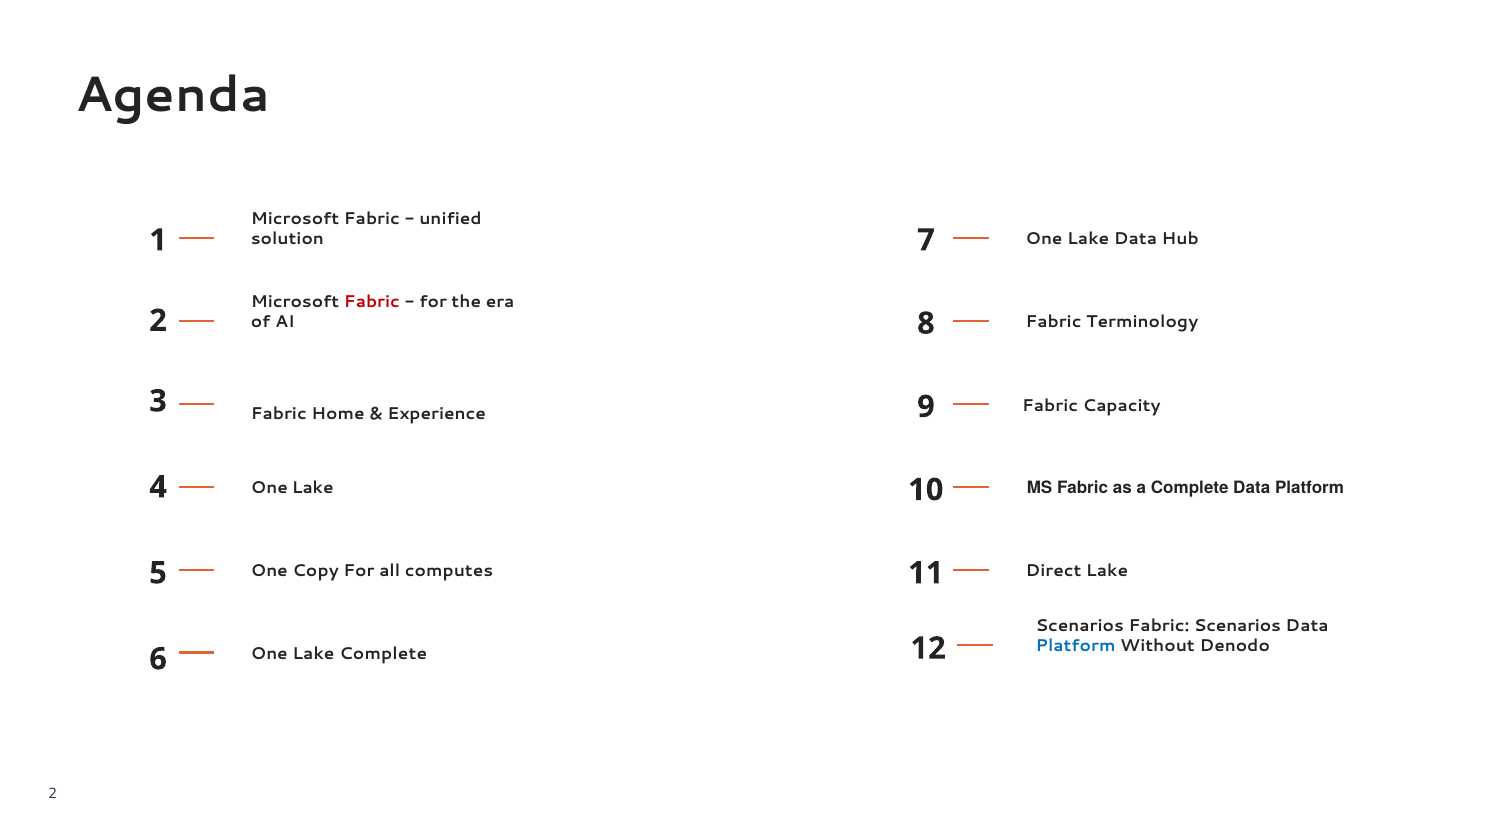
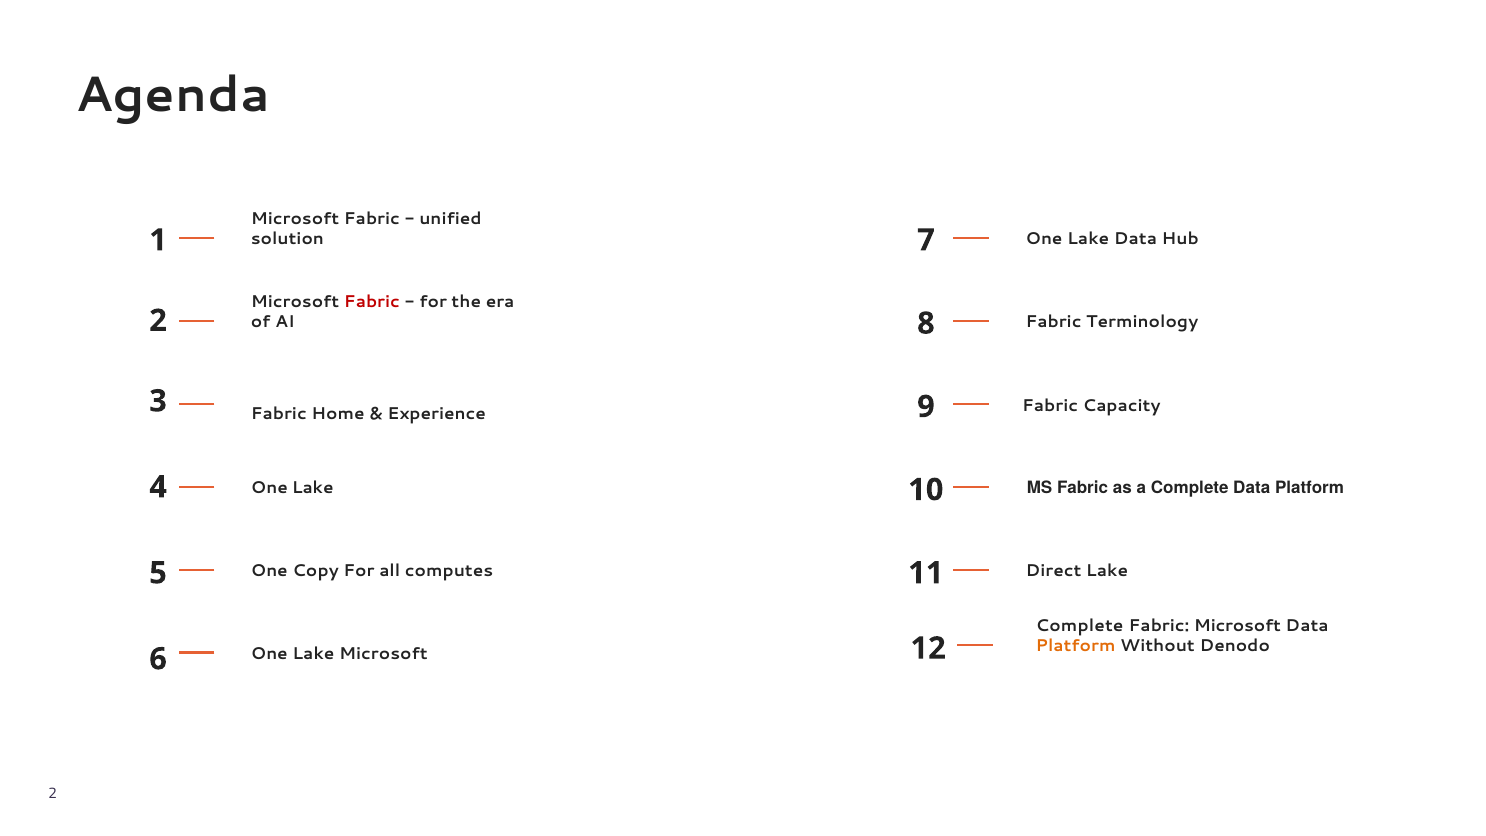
Scenarios: Scenarios -> Complete (1080, 626)
Fabric Scenarios: Scenarios -> Microsoft (1237, 626)
Platform colour: blue -> orange (1076, 646)
Lake Complete: Complete -> Microsoft (383, 654)
